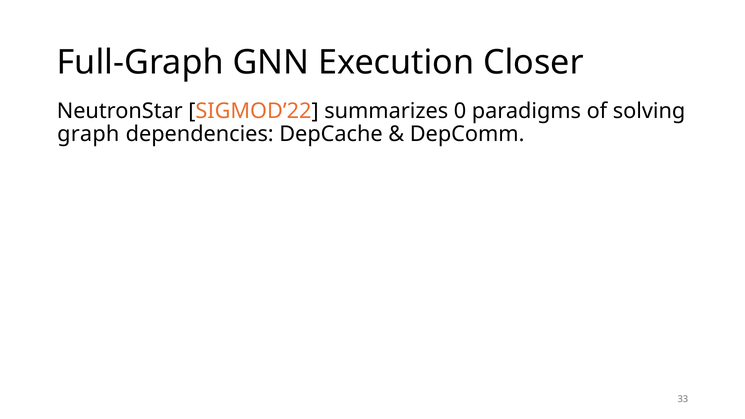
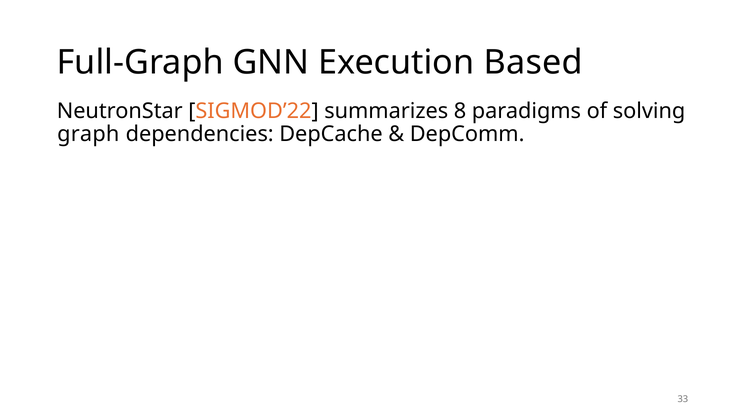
Closer: Closer -> Based (533, 63)
0: 0 -> 8 (460, 111)
